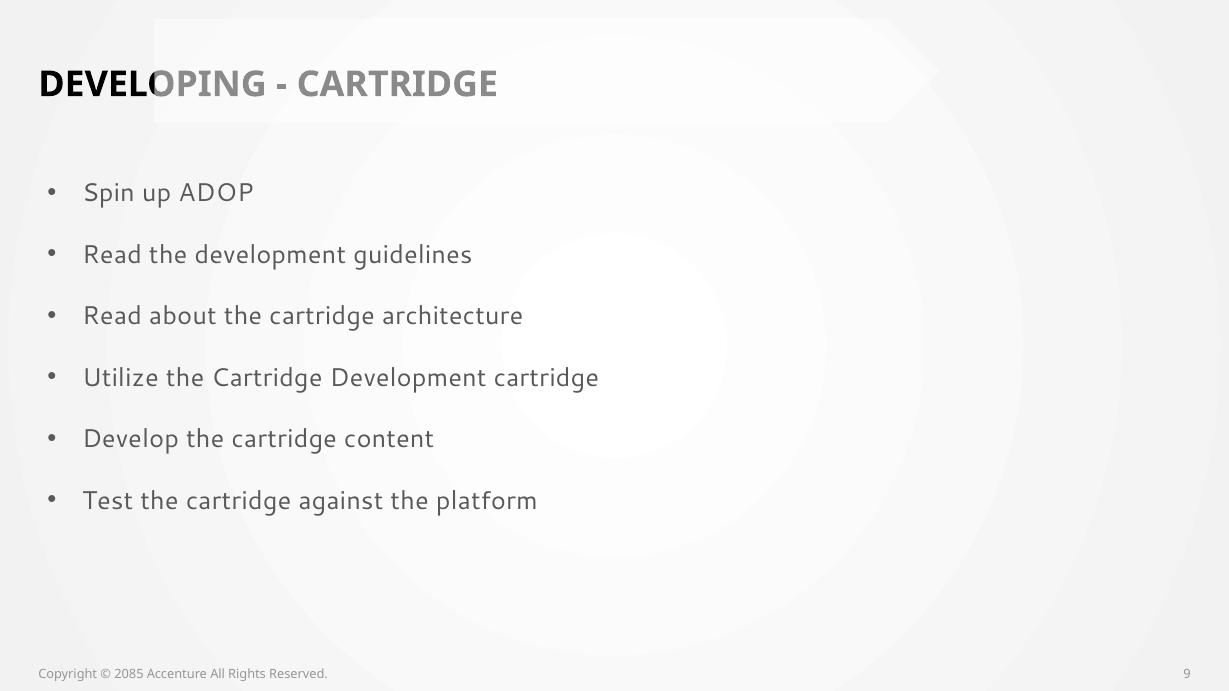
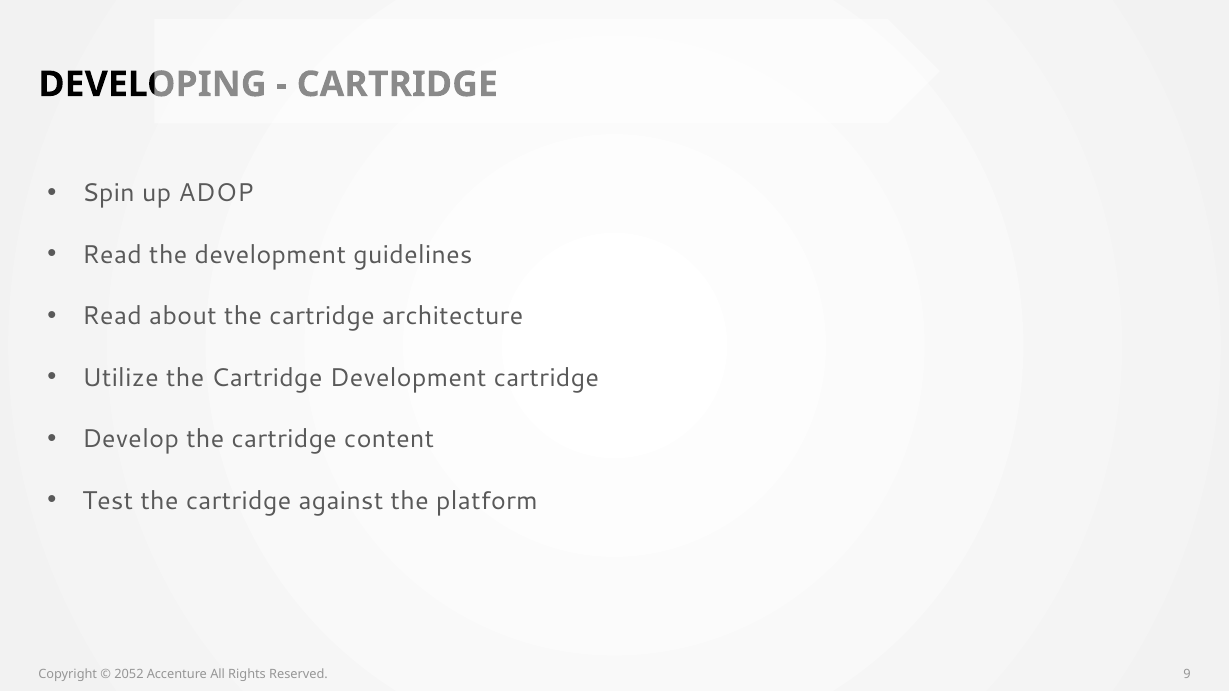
2085: 2085 -> 2052 (129, 675)
